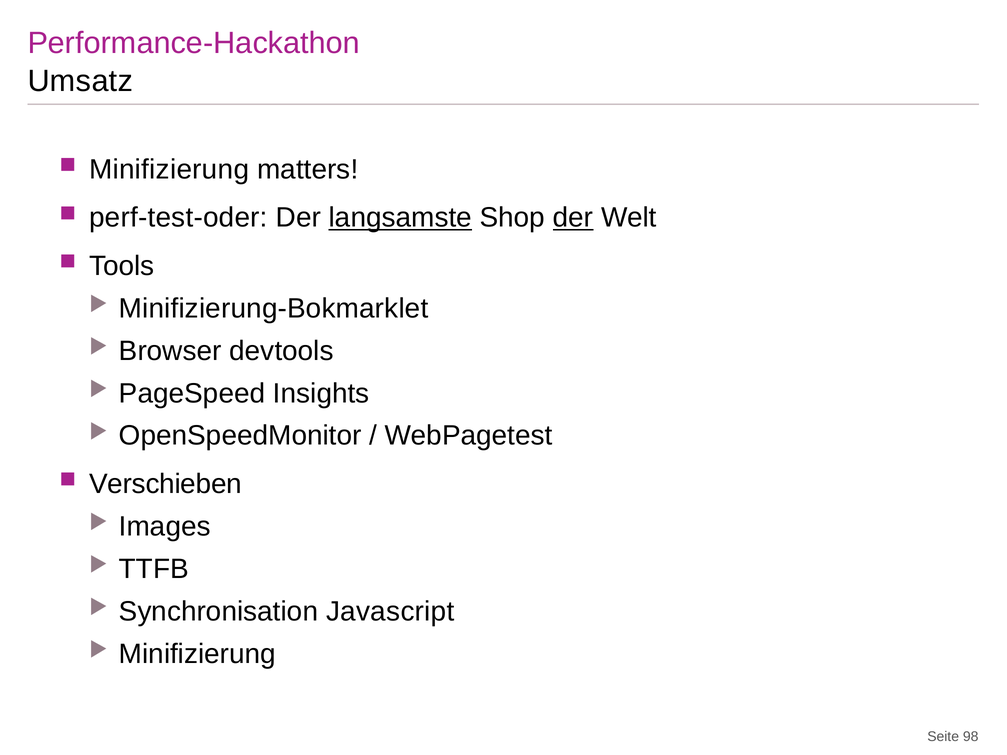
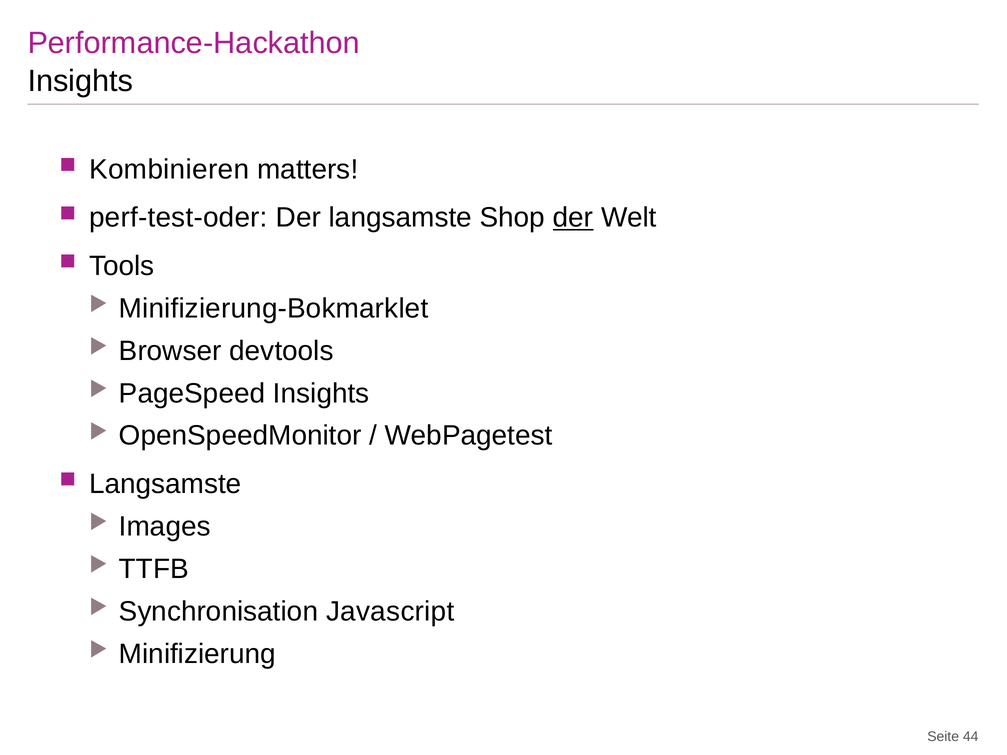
Umsatz: Umsatz -> Insights (80, 81)
Minifizierung: Minifizierung -> Kombinieren (169, 170)
langsamste underline: present -> none (400, 218)
Verschieben: Verschieben -> Langsamste (165, 484)
98: 98 -> 44 (971, 737)
